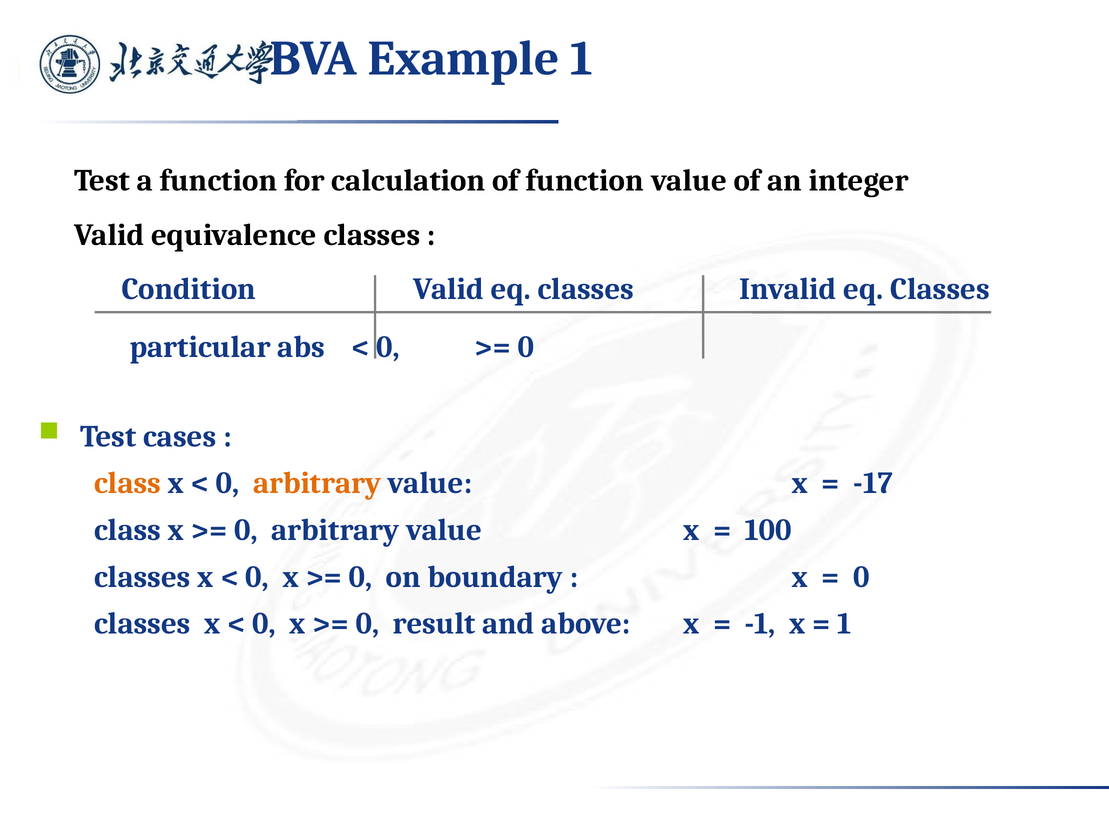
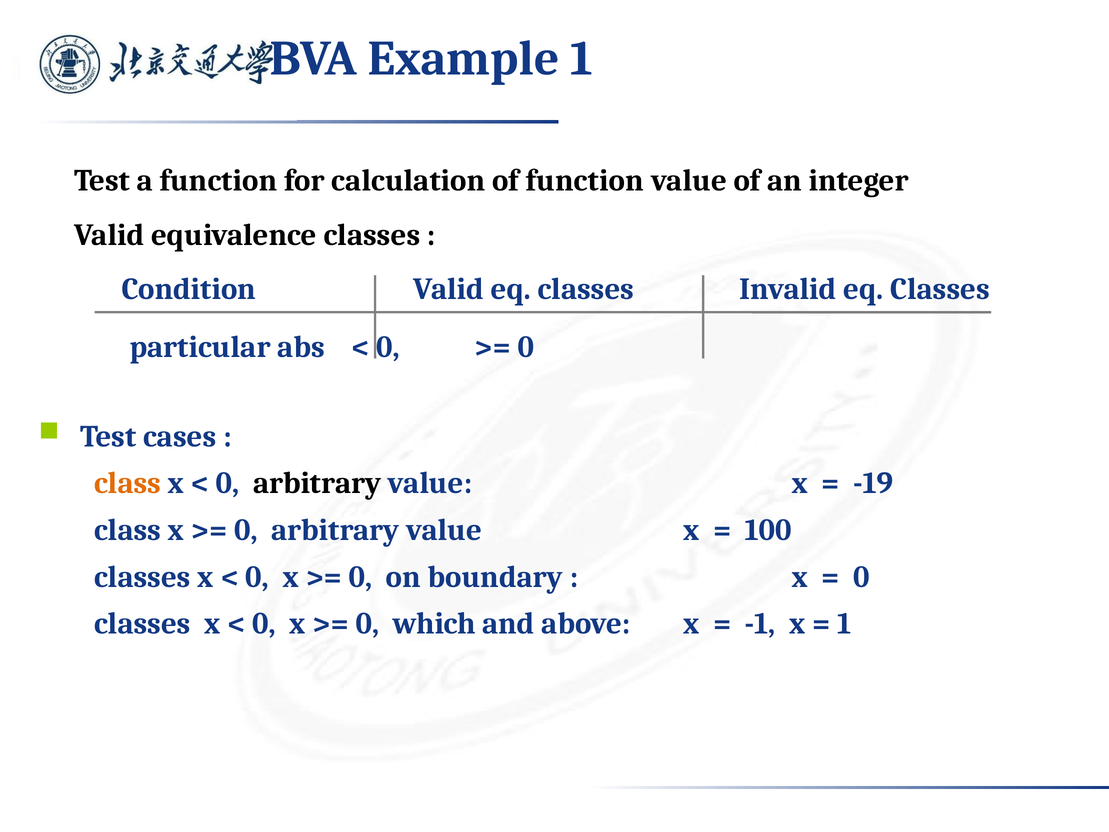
arbitrary colour: orange -> black (317, 483)
-17: -17 -> -19 (873, 483)
result: result -> which (434, 624)
